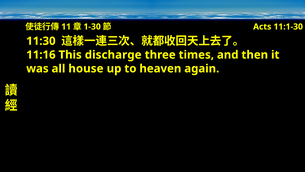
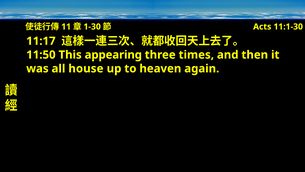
11:30: 11:30 -> 11:17 (41, 41)
11:16: 11:16 -> 11:50 (41, 55)
discharge: discharge -> appearing (113, 55)
